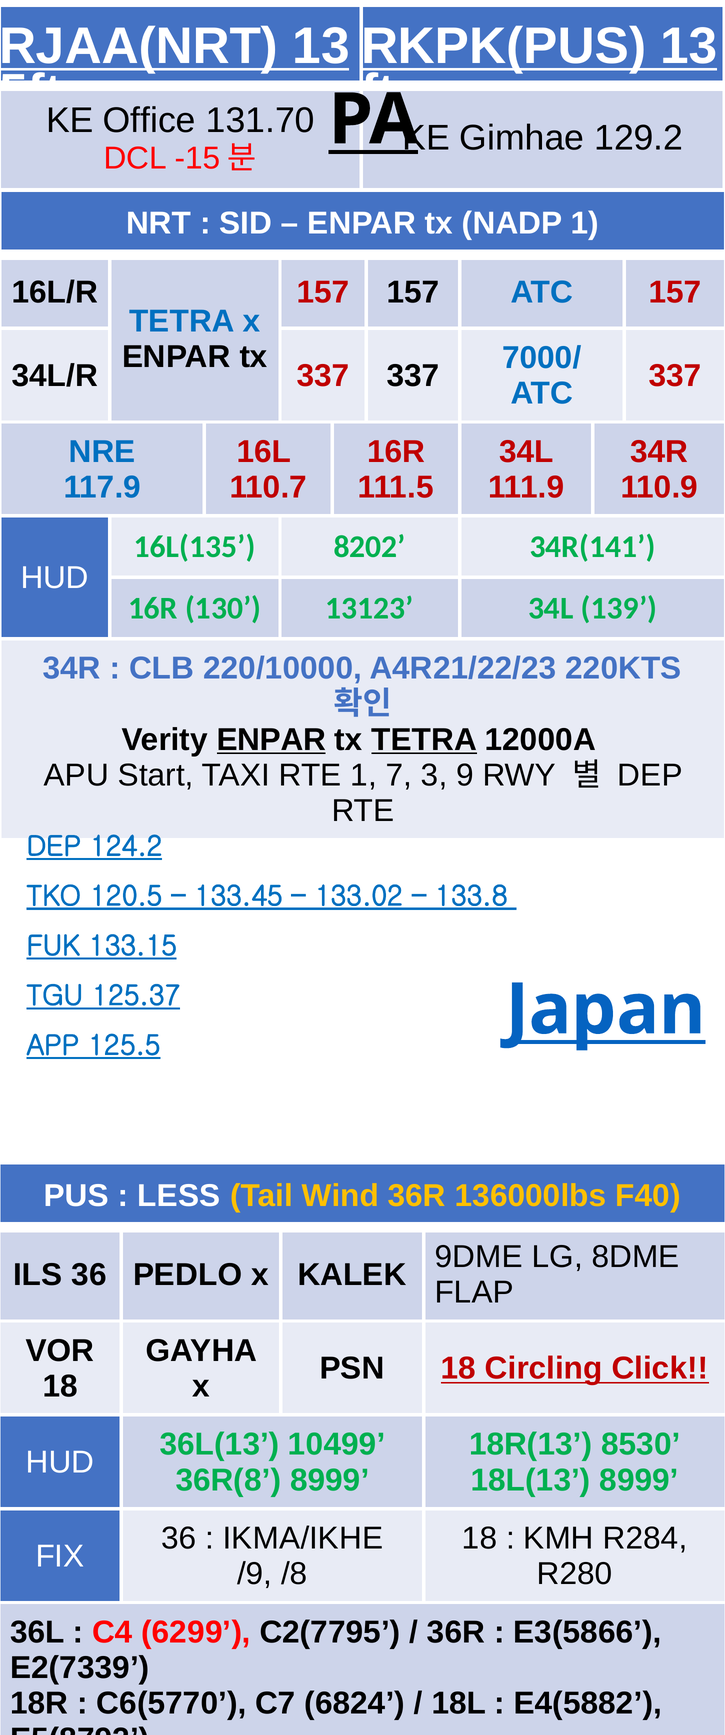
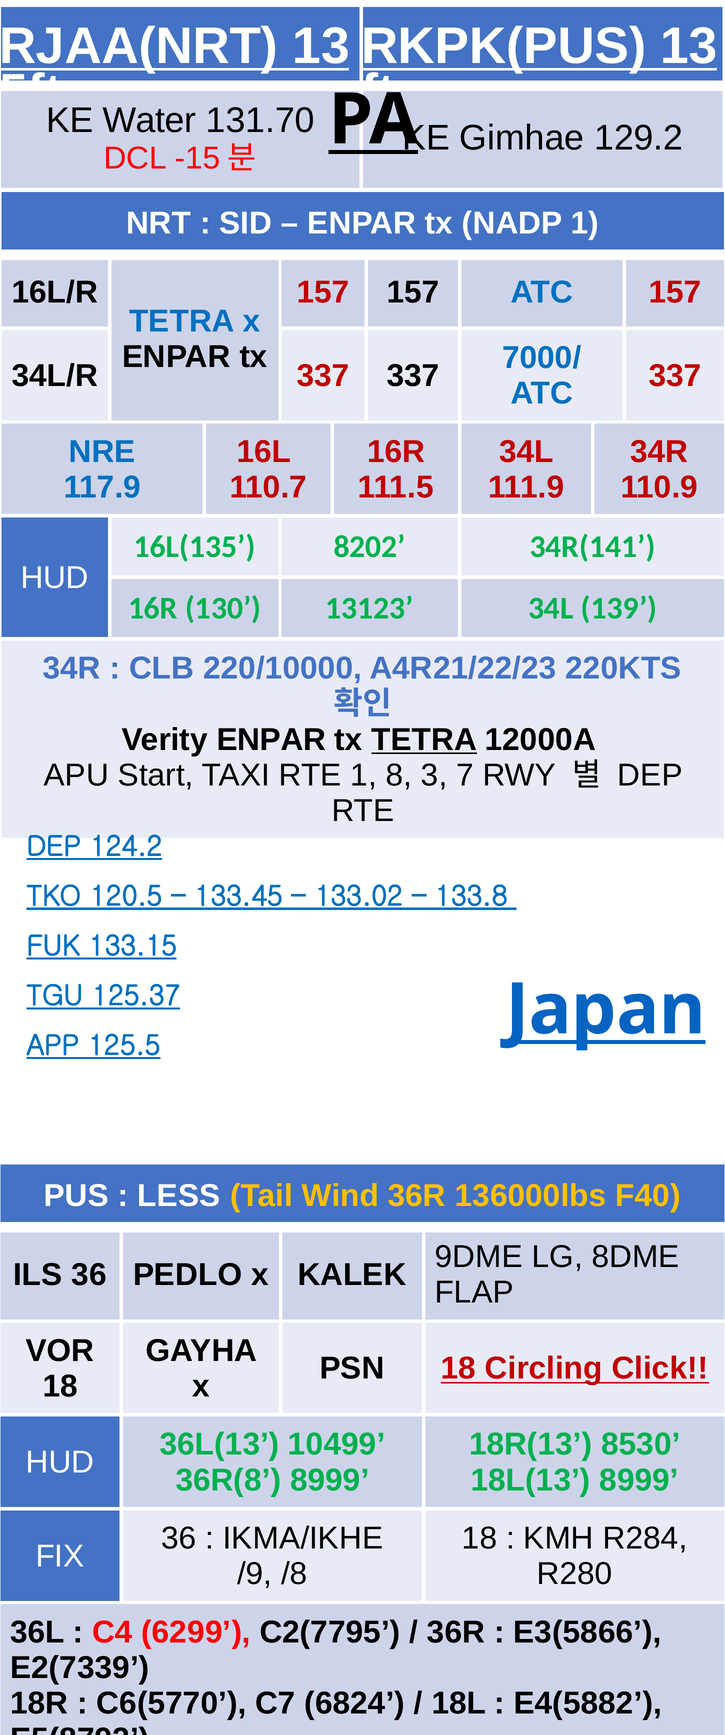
Office: Office -> Water (149, 120)
ENPAR underline: present -> none (271, 740)
7: 7 -> 8 (399, 775)
9: 9 -> 7 (465, 775)
